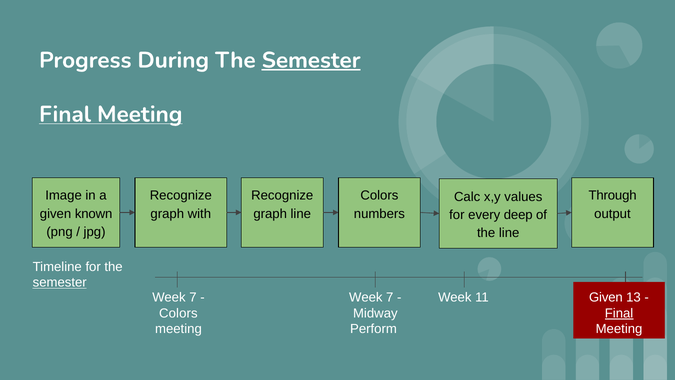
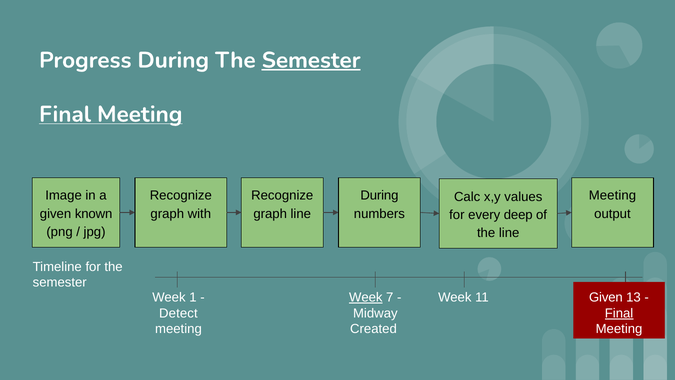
Colors: Colors -> During (379, 196)
Through: Through -> Meeting (612, 196)
semester underline: present -> none (60, 282)
7: 7 -> 1 (193, 297)
Week underline: none -> present (366, 297)
Colors: Colors -> Detect (178, 313)
Perform: Perform -> Created (373, 329)
